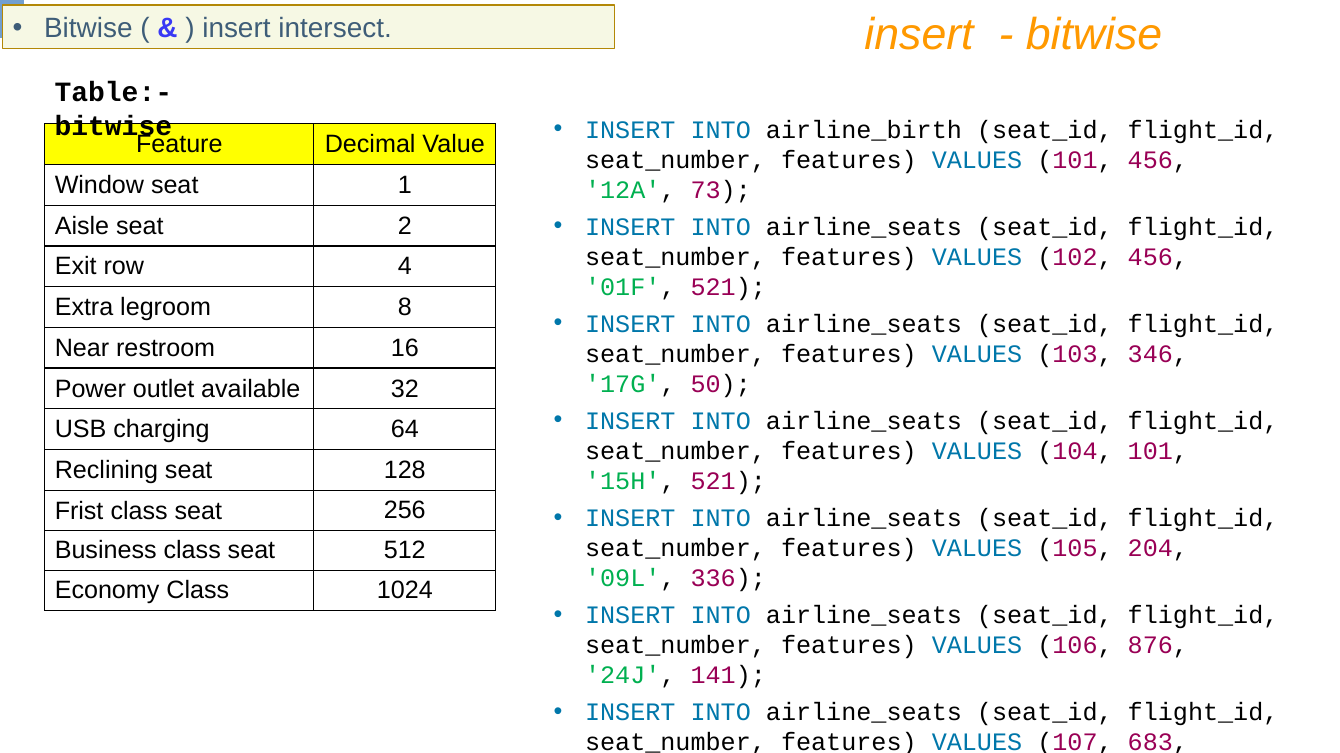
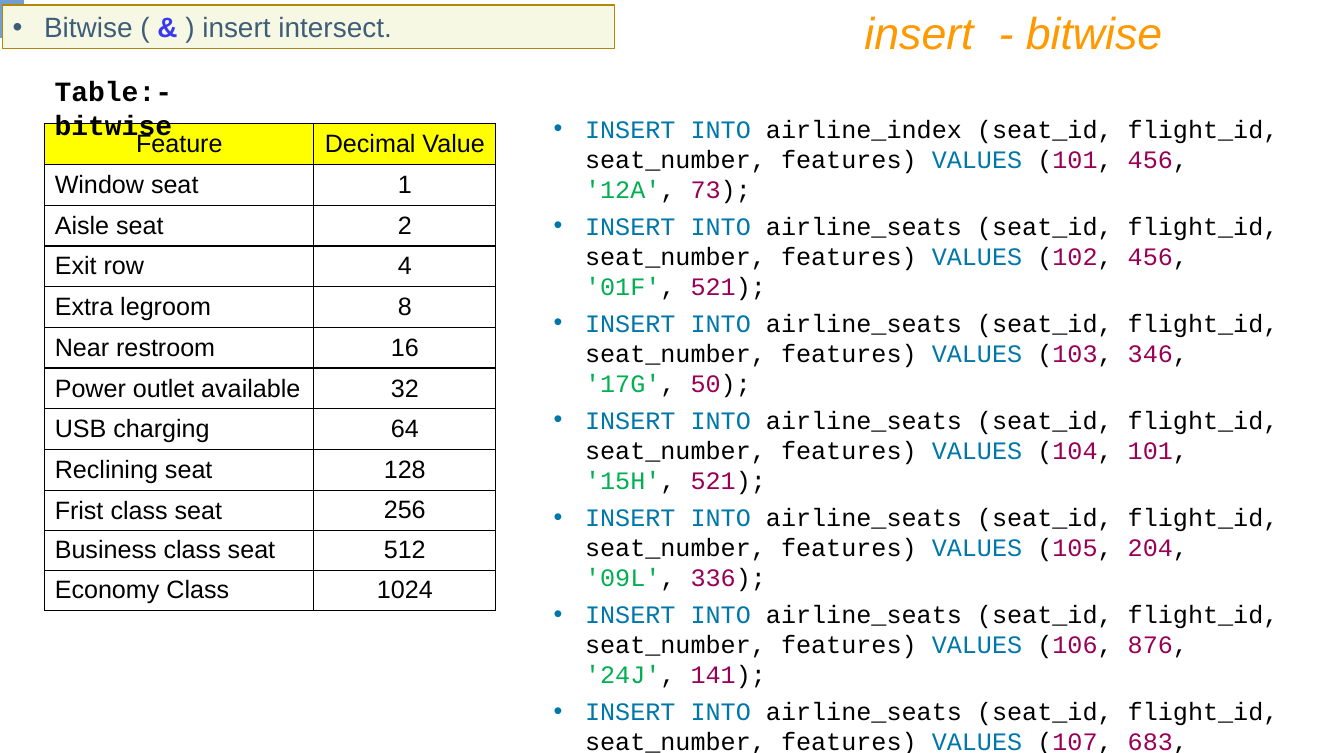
airline_birth: airline_birth -> airline_index (864, 130)
